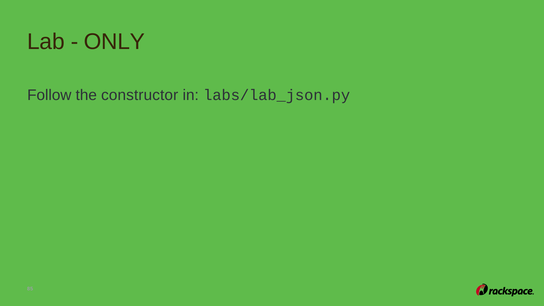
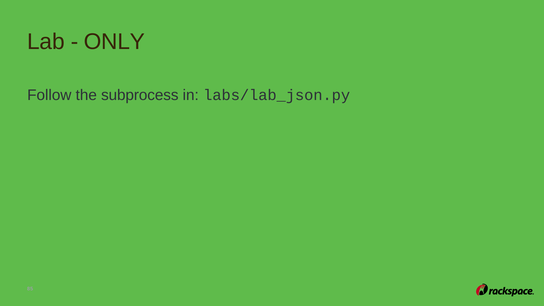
constructor: constructor -> subprocess (140, 95)
